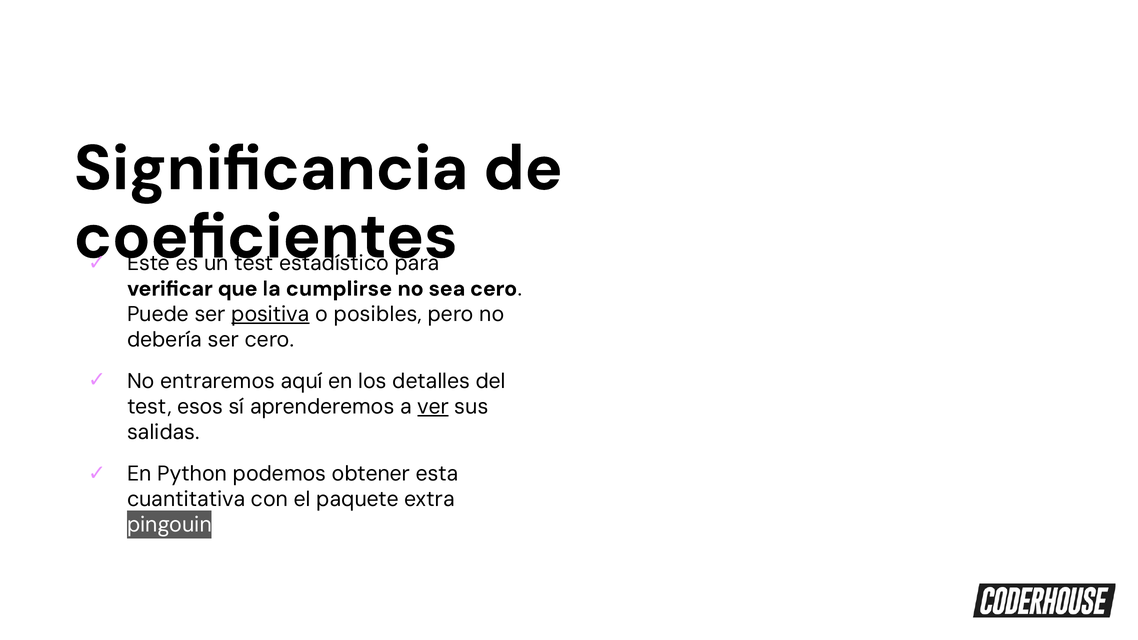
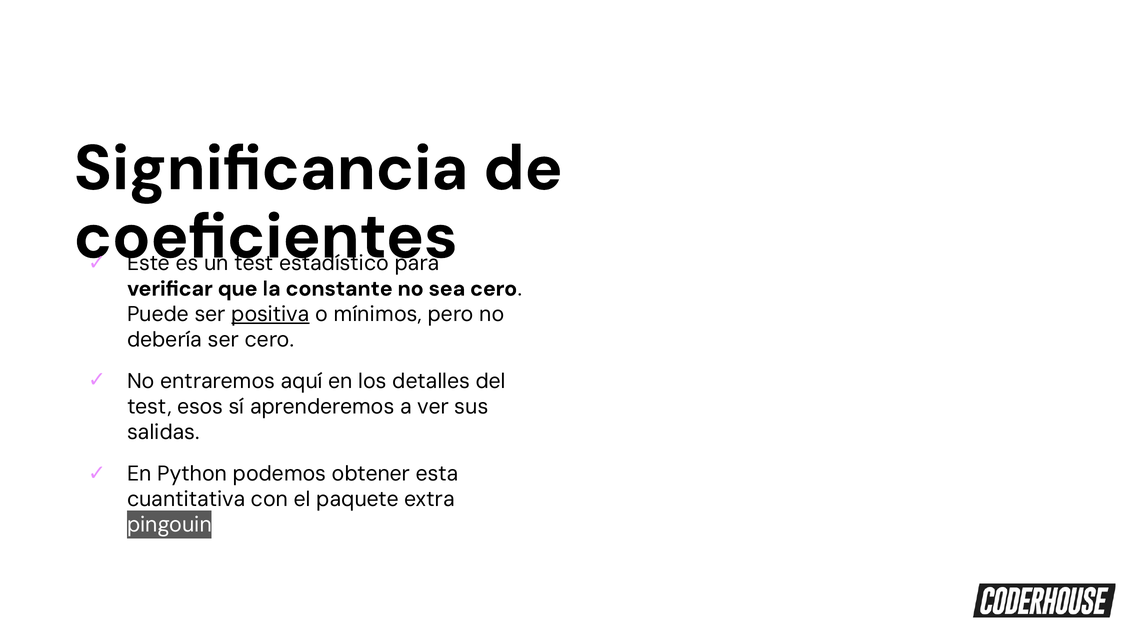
cumplirse: cumplirse -> constante (339, 289)
posibles: posibles -> mínimos (378, 314)
ver underline: present -> none (433, 407)
